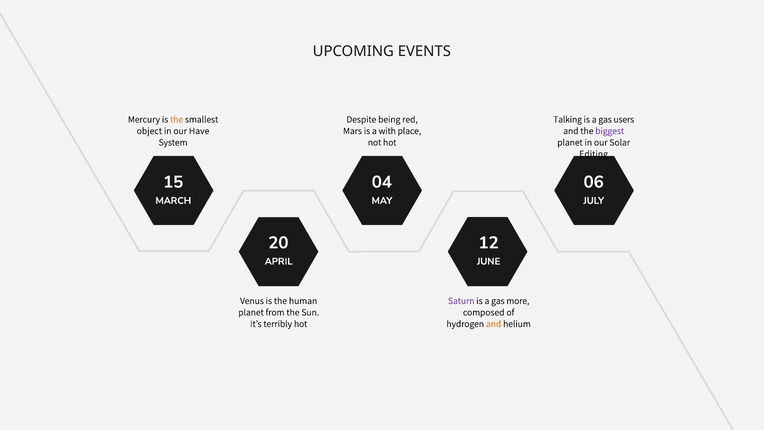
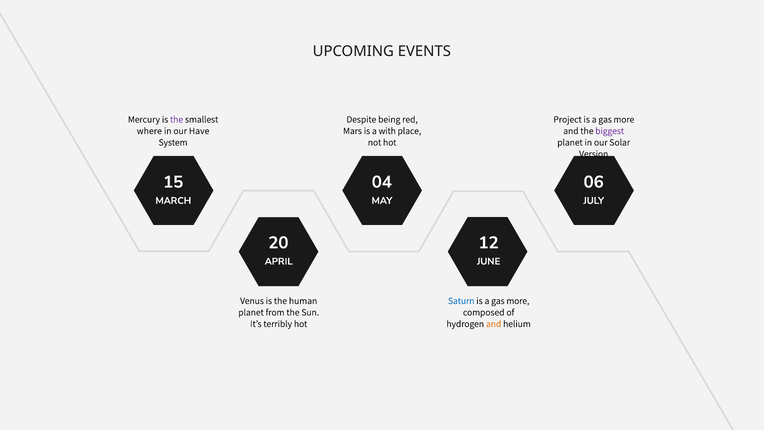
the colour: orange -> purple (177, 119)
Talking: Talking -> Project (568, 119)
users: users -> more (624, 119)
object: object -> where (149, 131)
Editing: Editing -> Version (594, 154)
Saturn colour: purple -> blue (461, 301)
